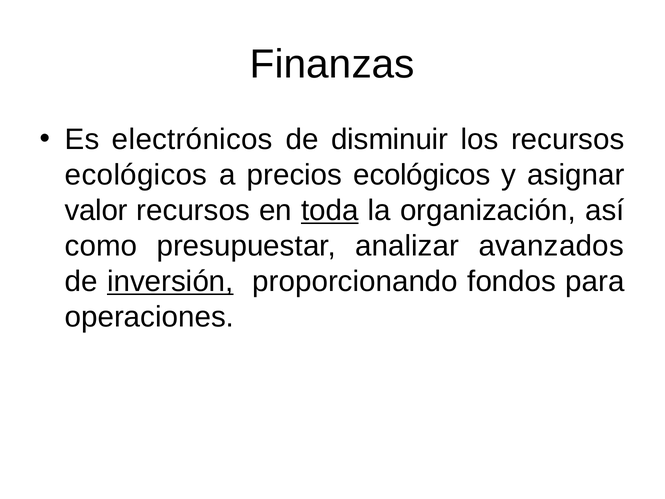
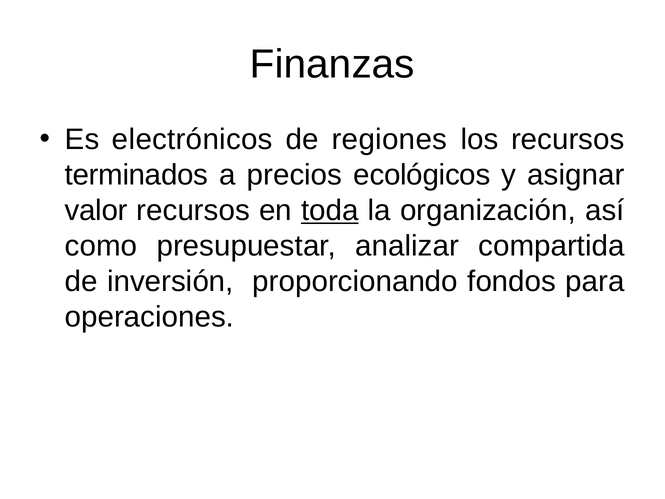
disminuir: disminuir -> regiones (389, 140)
ecológicos: ecológicos -> terminados (136, 175)
avanzados: avanzados -> compartida (551, 246)
inversión underline: present -> none (170, 281)
